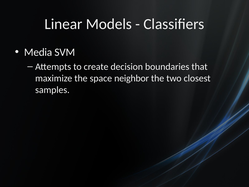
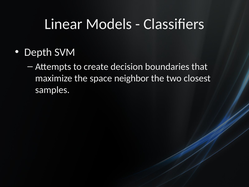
Media: Media -> Depth (38, 52)
